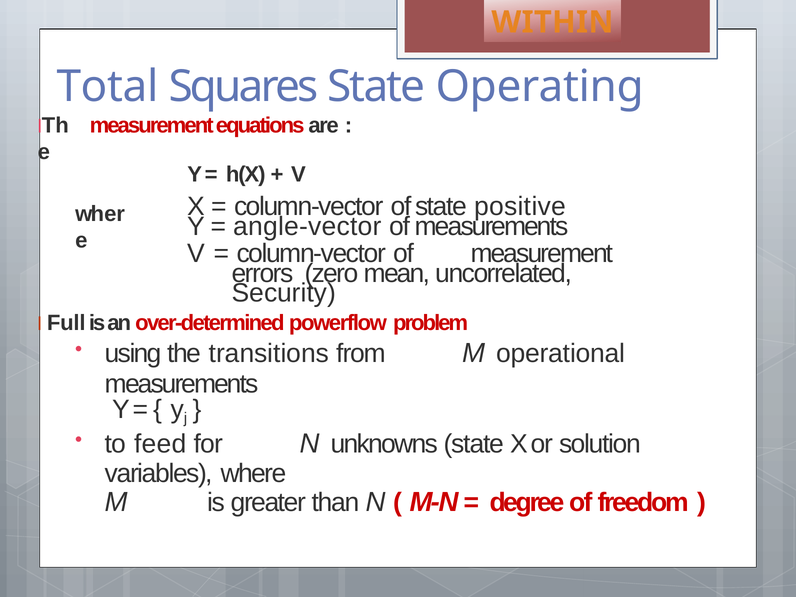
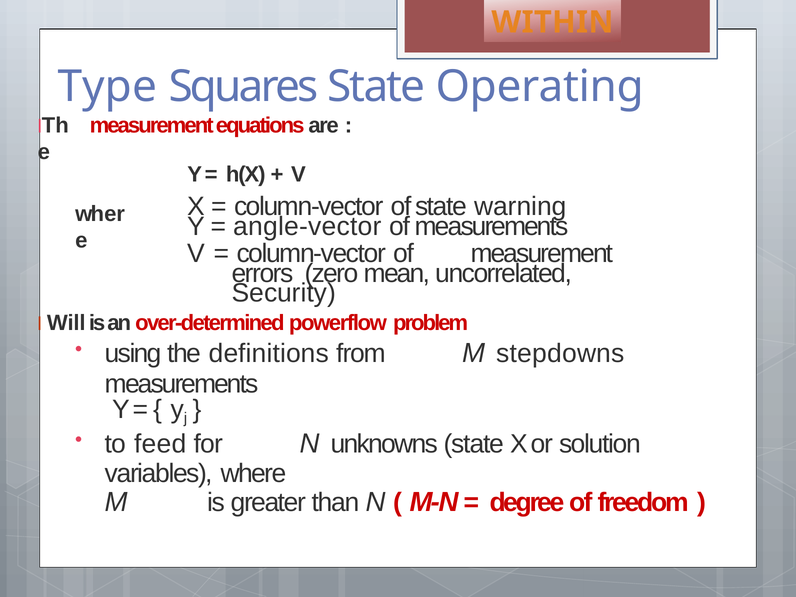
Total: Total -> Type (107, 87)
positive: positive -> warning (520, 207)
Full: Full -> Will (66, 323)
transitions: transitions -> definitions (269, 354)
operational: operational -> stepdowns (560, 354)
